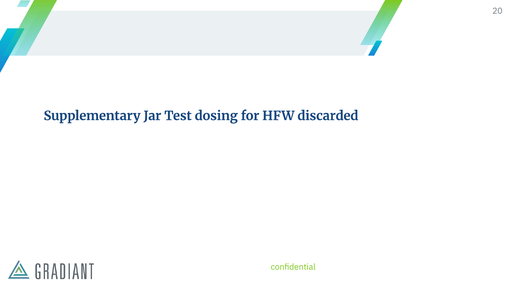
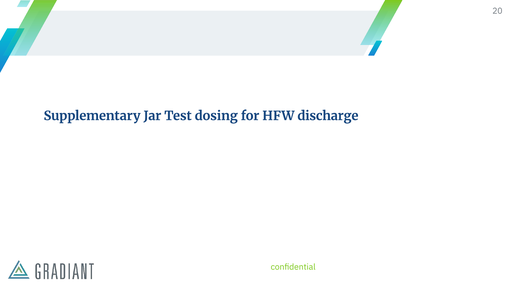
discarded: discarded -> discharge (328, 116)
